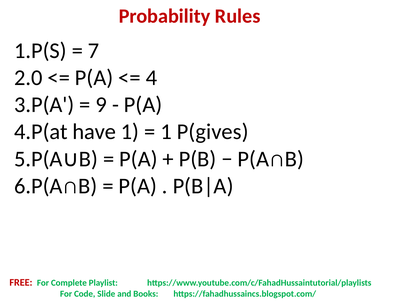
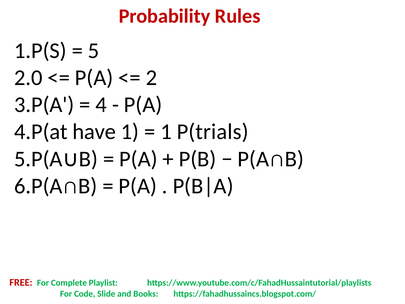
7: 7 -> 5 (94, 51)
4: 4 -> 2 (151, 78)
9: 9 -> 4 (101, 105)
P(gives: P(gives -> P(trials (213, 132)
